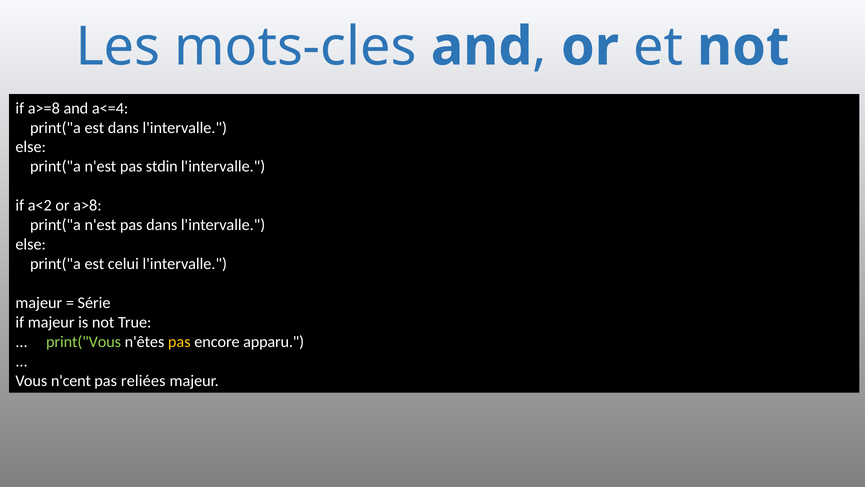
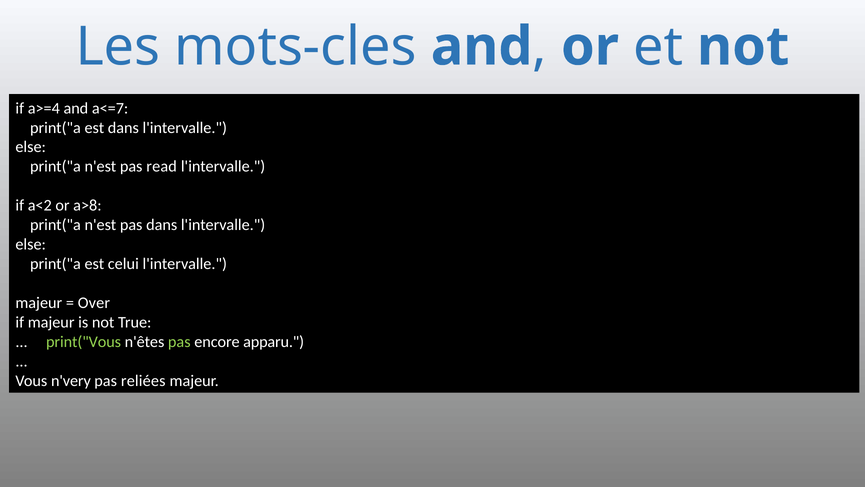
a>=8: a>=8 -> a>=4 (44, 108)
a<=4: a<=4 -> a<=7 (110, 108)
stdin: stdin -> read (162, 166)
Série: Série -> Over (94, 303)
pas colour: yellow -> light green (179, 342)
n'cent: n'cent -> n'very (71, 381)
